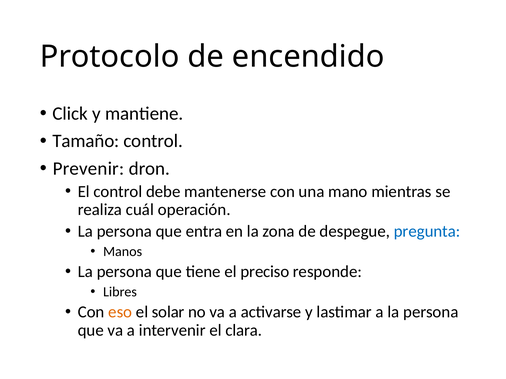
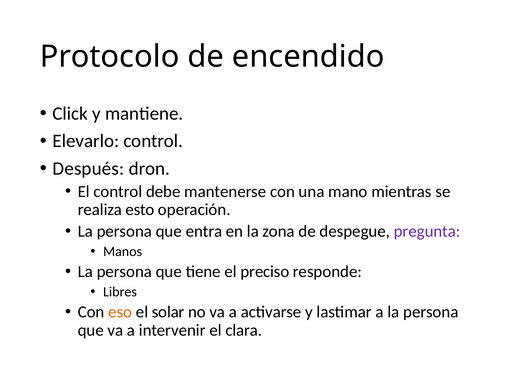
Tamaño: Tamaño -> Elevarlo (86, 141)
Prevenir: Prevenir -> Después (88, 169)
cuál: cuál -> esto (140, 210)
pregunta colour: blue -> purple (427, 232)
